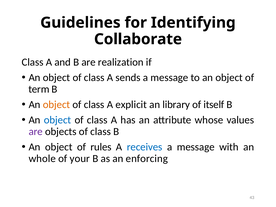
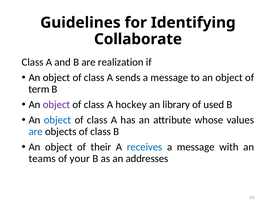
object colour: orange -> purple (56, 105)
explicit: explicit -> hockey (131, 105)
itself: itself -> used (214, 105)
are colour: purple -> blue (36, 132)
rules: rules -> their (101, 147)
whole: whole -> teams (42, 159)
enforcing: enforcing -> addresses (147, 159)
